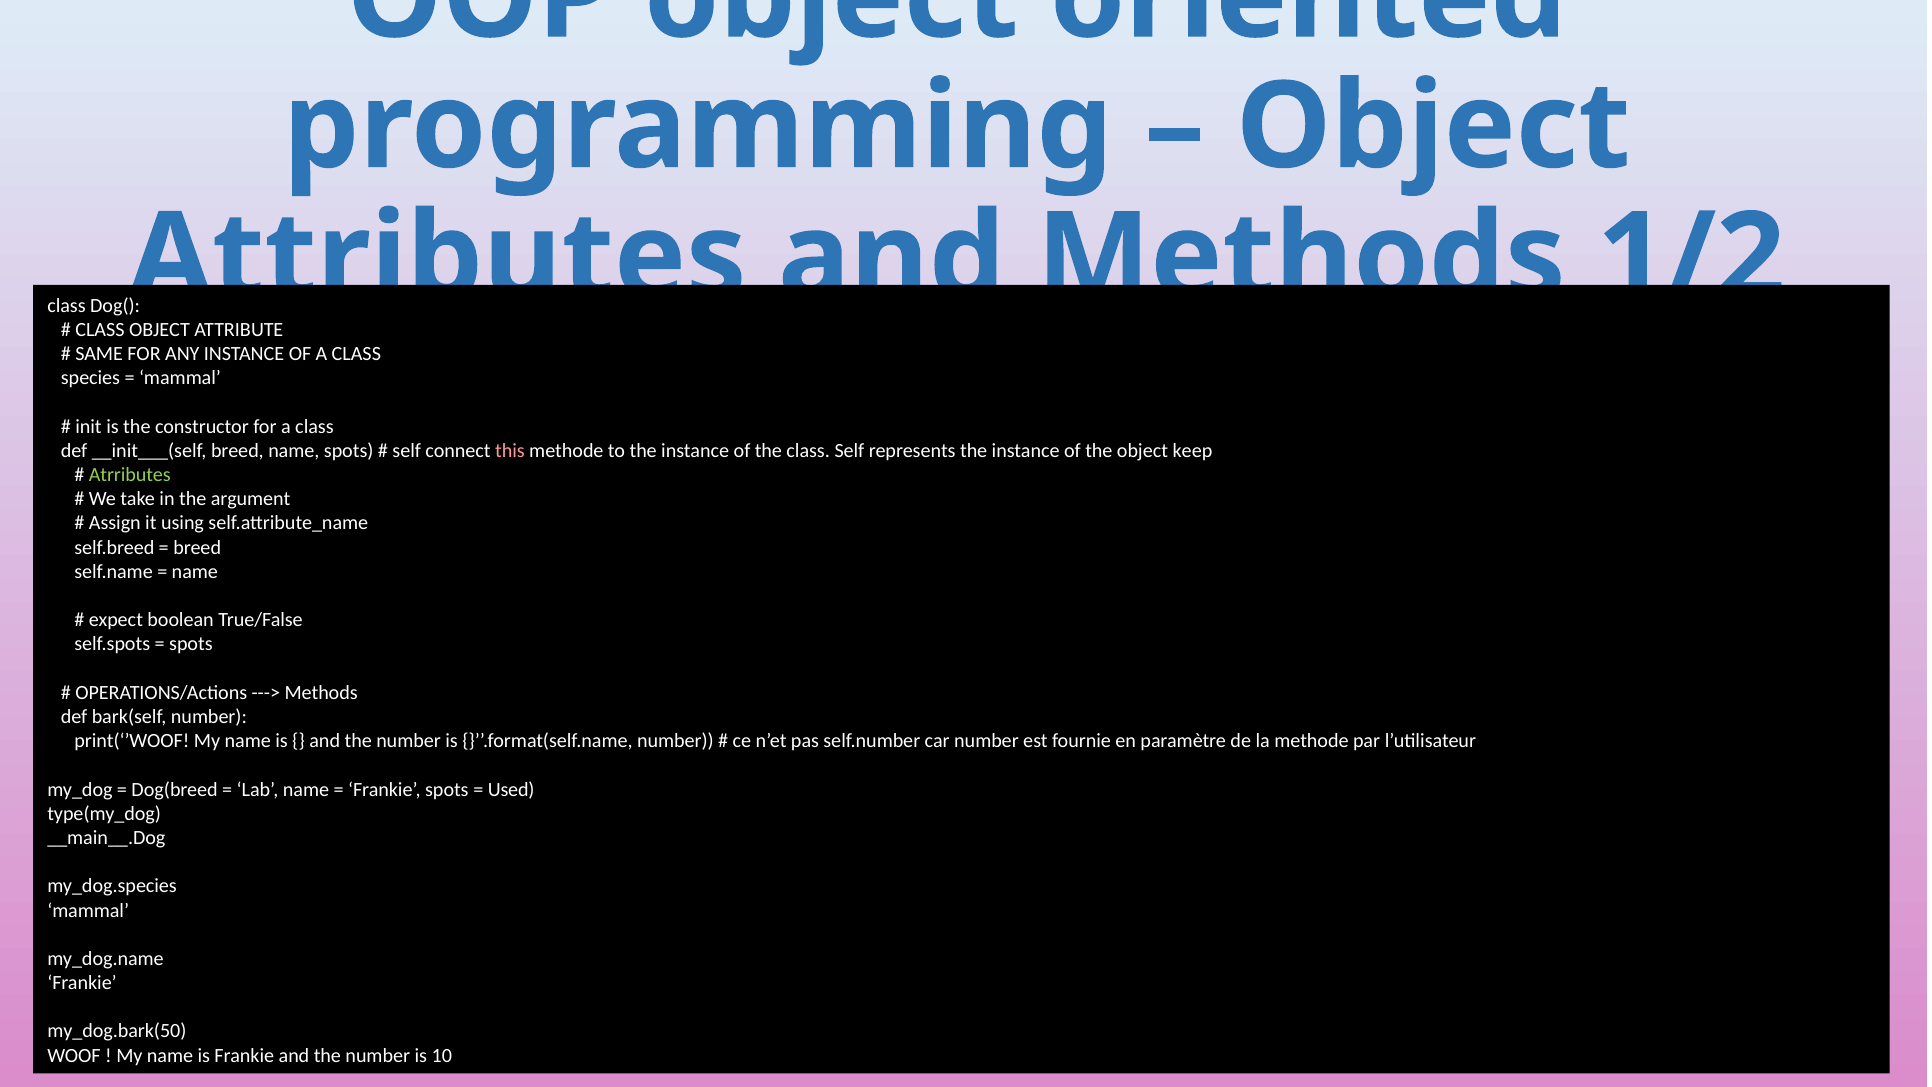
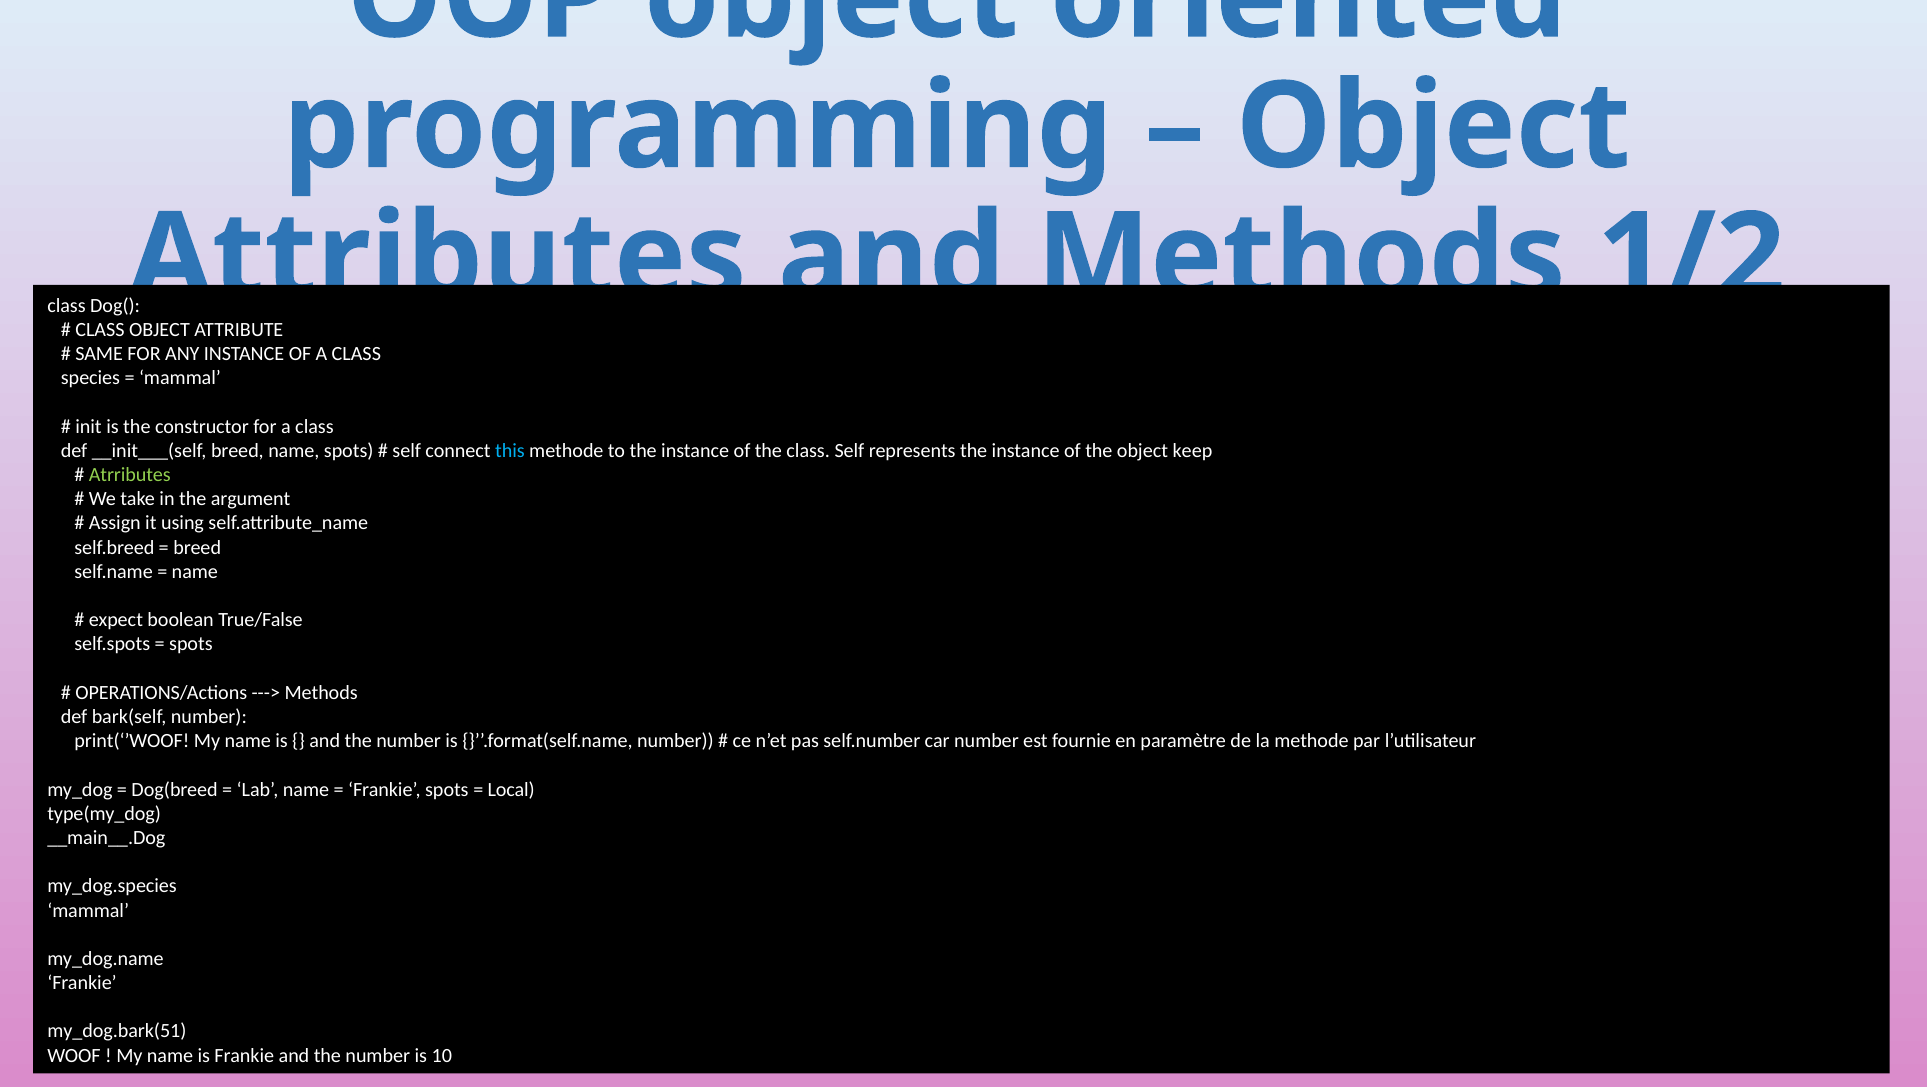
this colour: pink -> light blue (510, 451)
Used: Used -> Local (511, 789)
my_dog.bark(50: my_dog.bark(50 -> my_dog.bark(51 (117, 1031)
